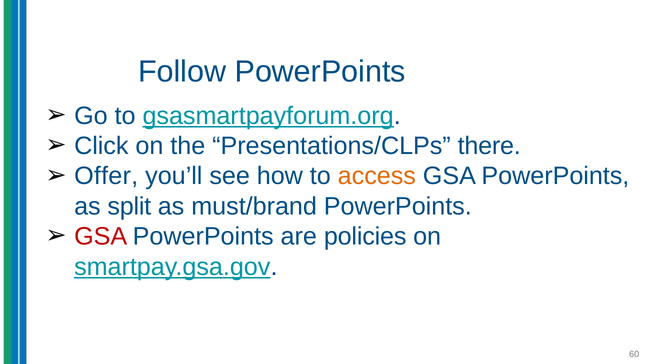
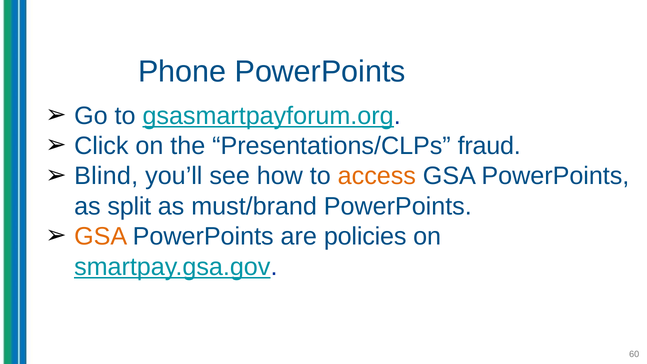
Follow: Follow -> Phone (182, 71)
there: there -> fraud (489, 146)
Offer: Offer -> Blind (106, 176)
GSA colour: red -> orange (101, 237)
